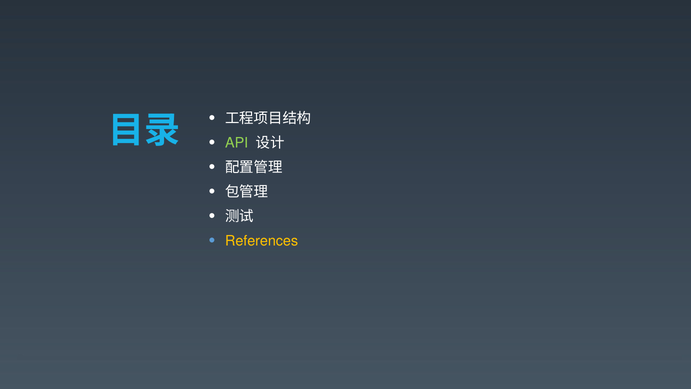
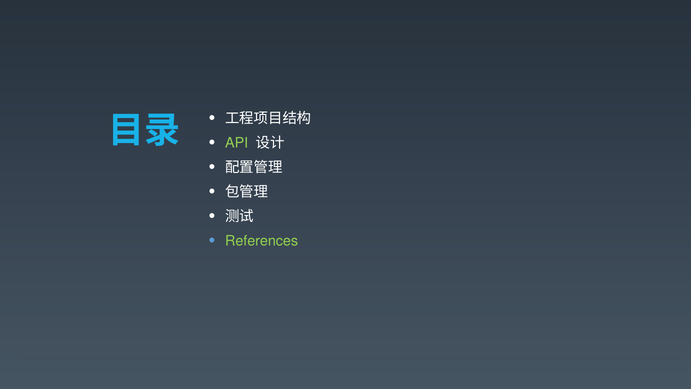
References colour: yellow -> light green (262, 241)
